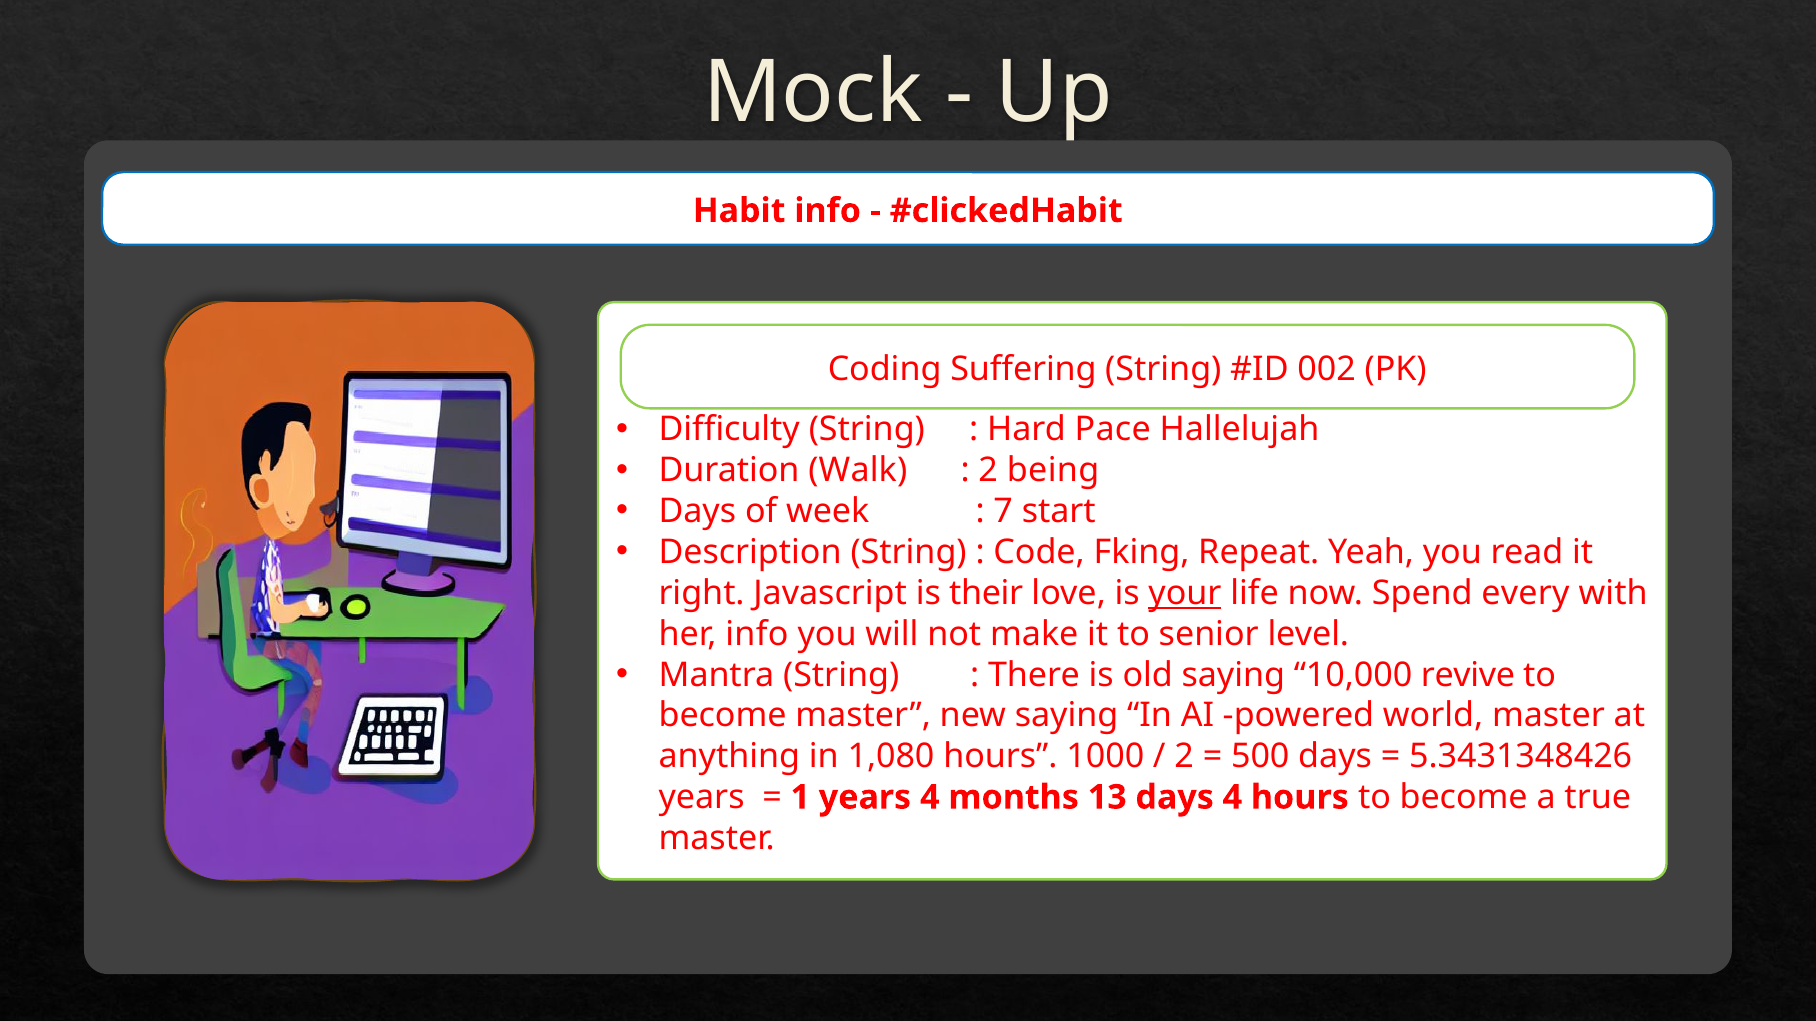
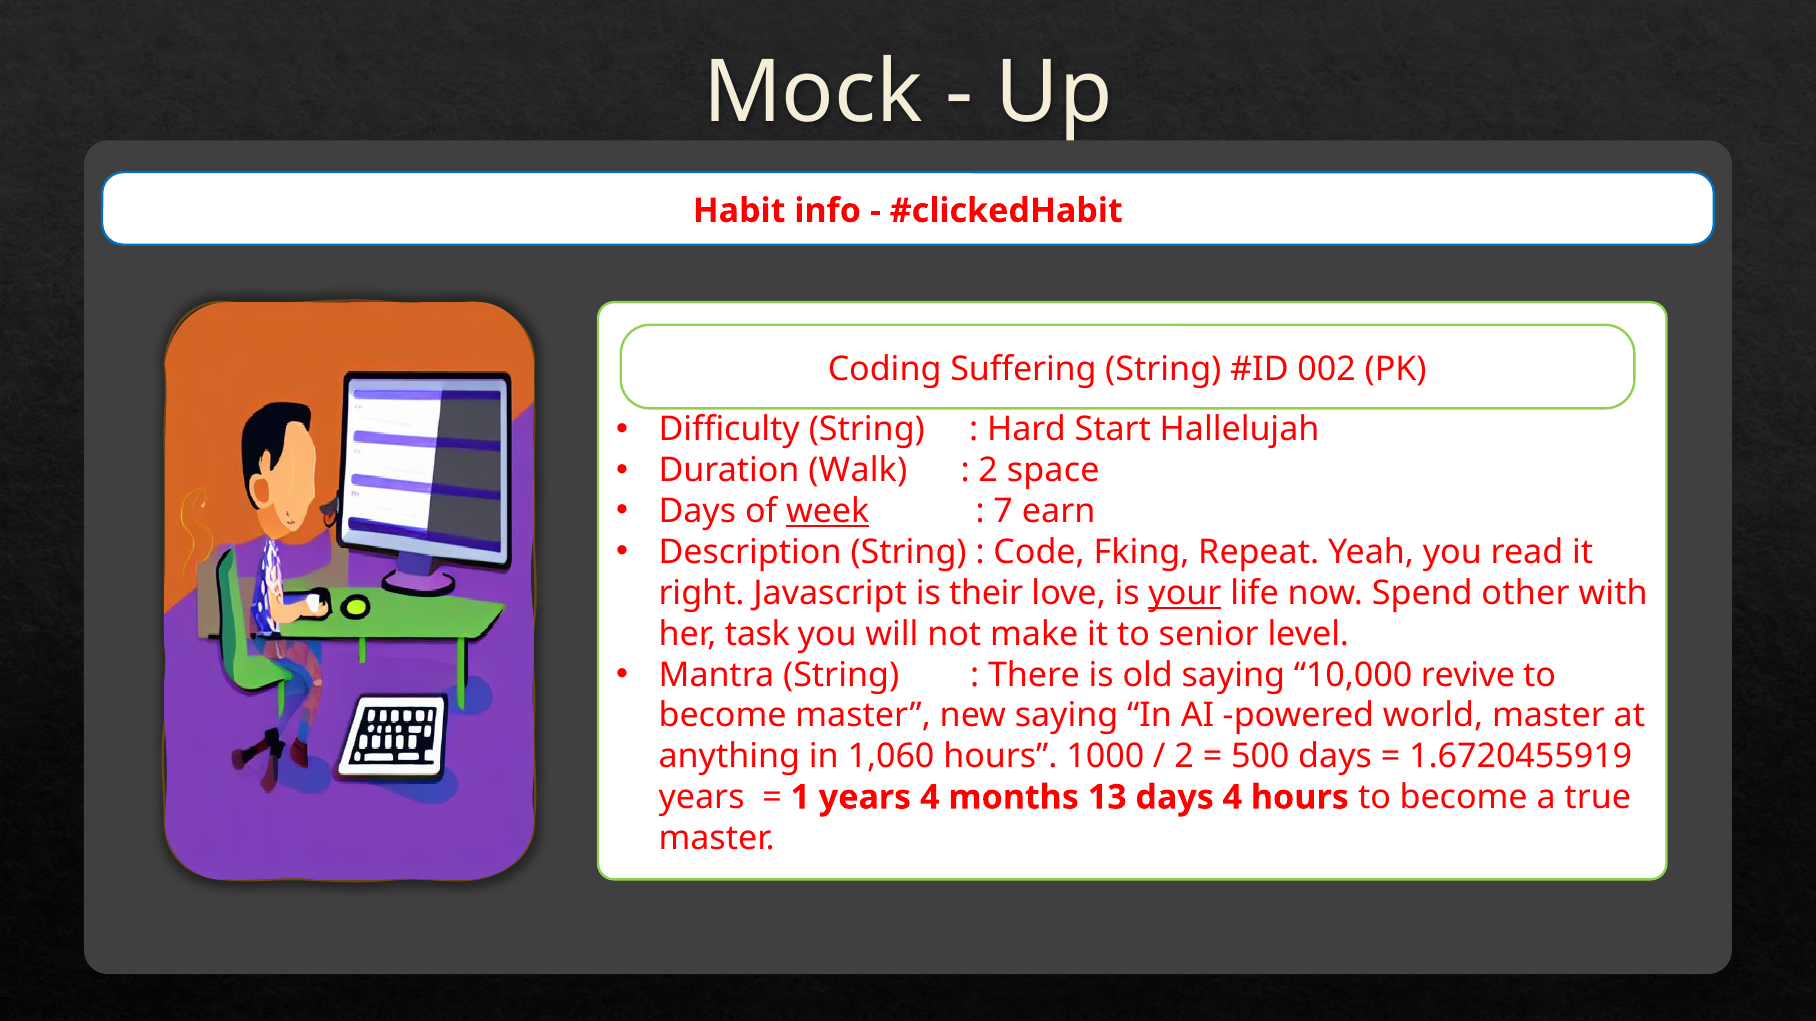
Pace: Pace -> Start (1113, 430)
being: being -> space (1053, 471)
week underline: none -> present (828, 512)
start: start -> earn (1059, 512)
every: every -> other (1526, 593)
her info: info -> task (757, 634)
1,080: 1,080 -> 1,060 (891, 757)
5.3431348426: 5.3431348426 -> 1.6720455919 (1521, 757)
